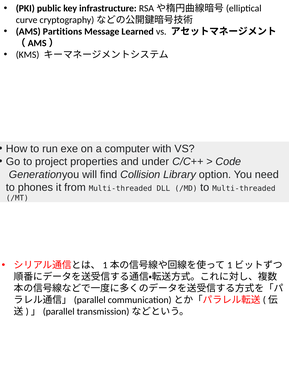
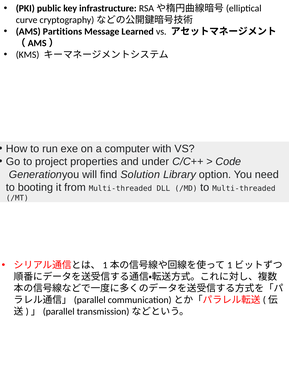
Collision: Collision -> Solution (140, 174)
phones: phones -> booting (35, 187)
